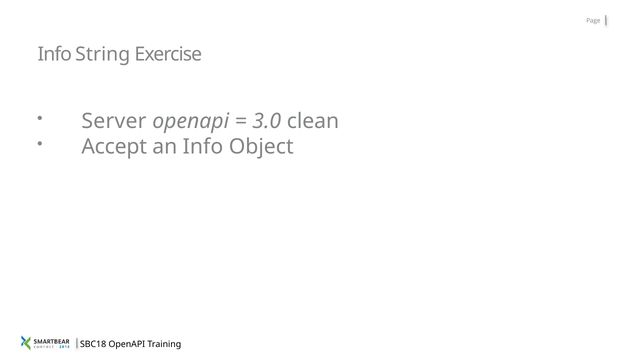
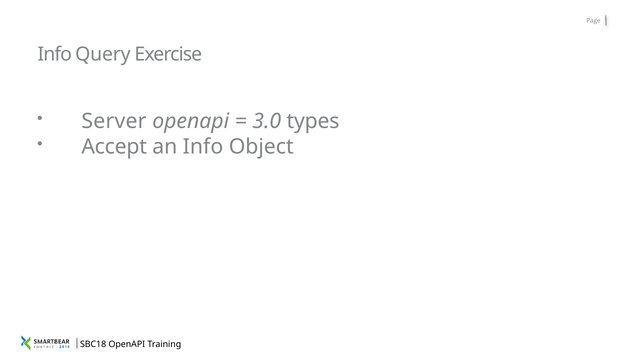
String: String -> Query (103, 54)
clean: clean -> types (313, 122)
